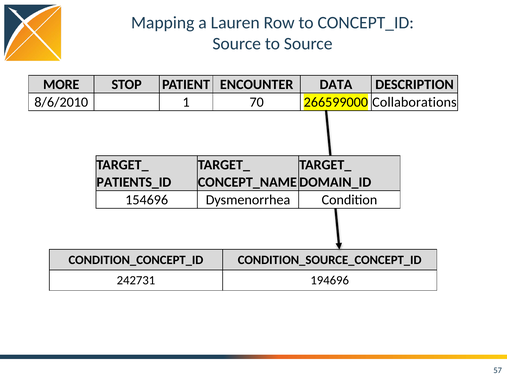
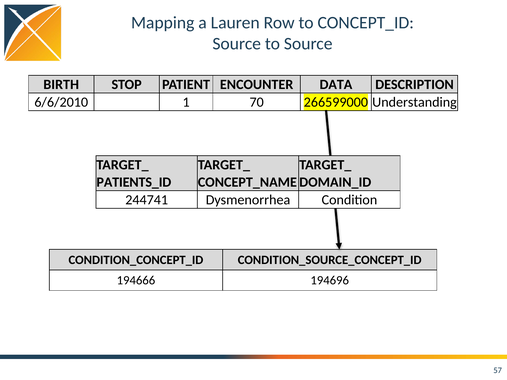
MORE: MORE -> BIRTH (61, 85)
8/6/2010: 8/6/2010 -> 6/6/2010 (61, 102)
Collaborations: Collaborations -> Understanding (415, 102)
154696: 154696 -> 244741 (147, 200)
242731: 242731 -> 194666 (136, 281)
